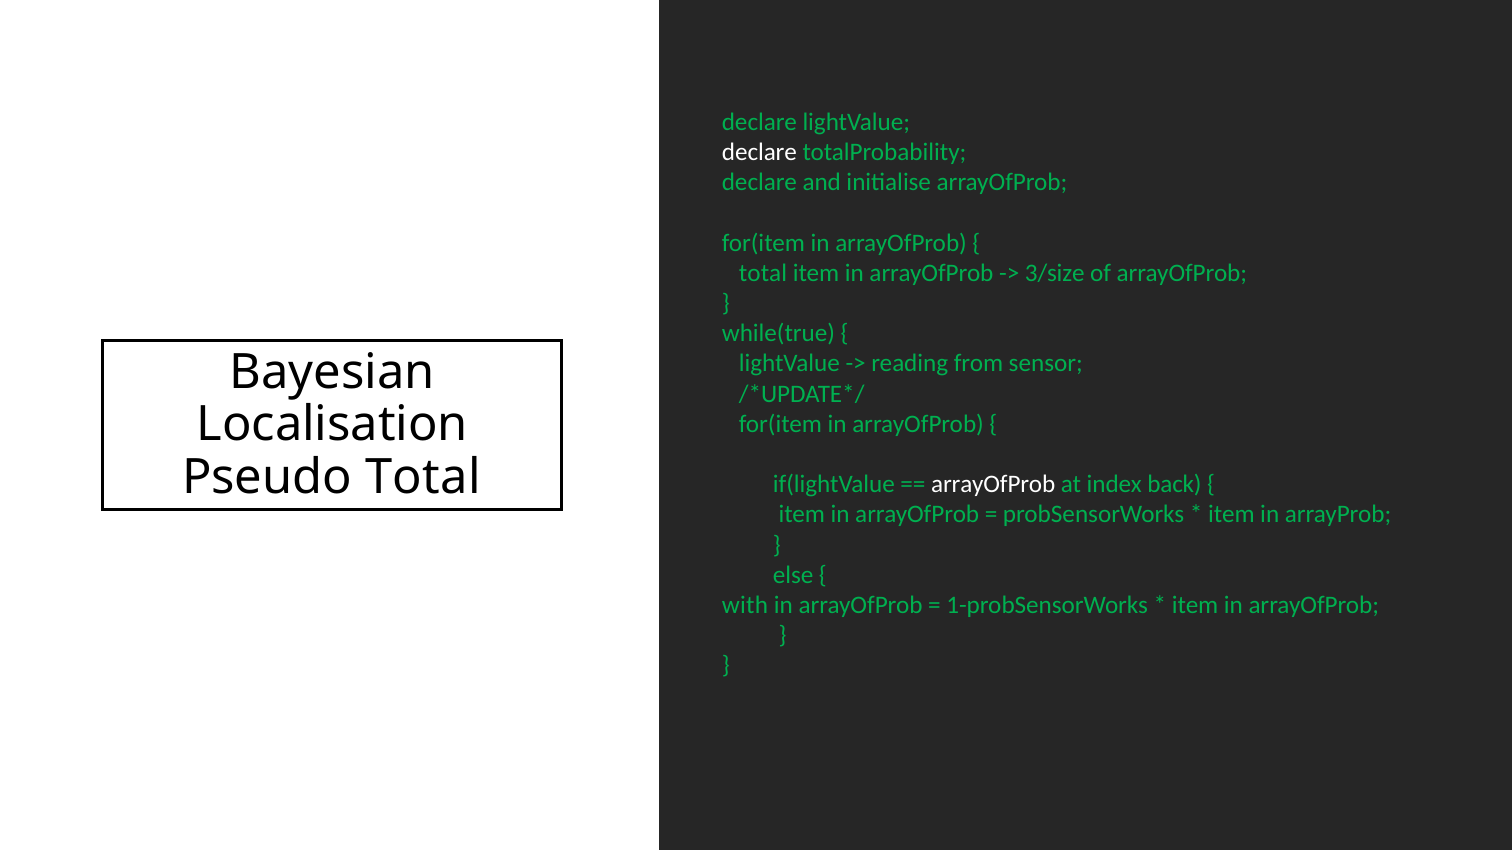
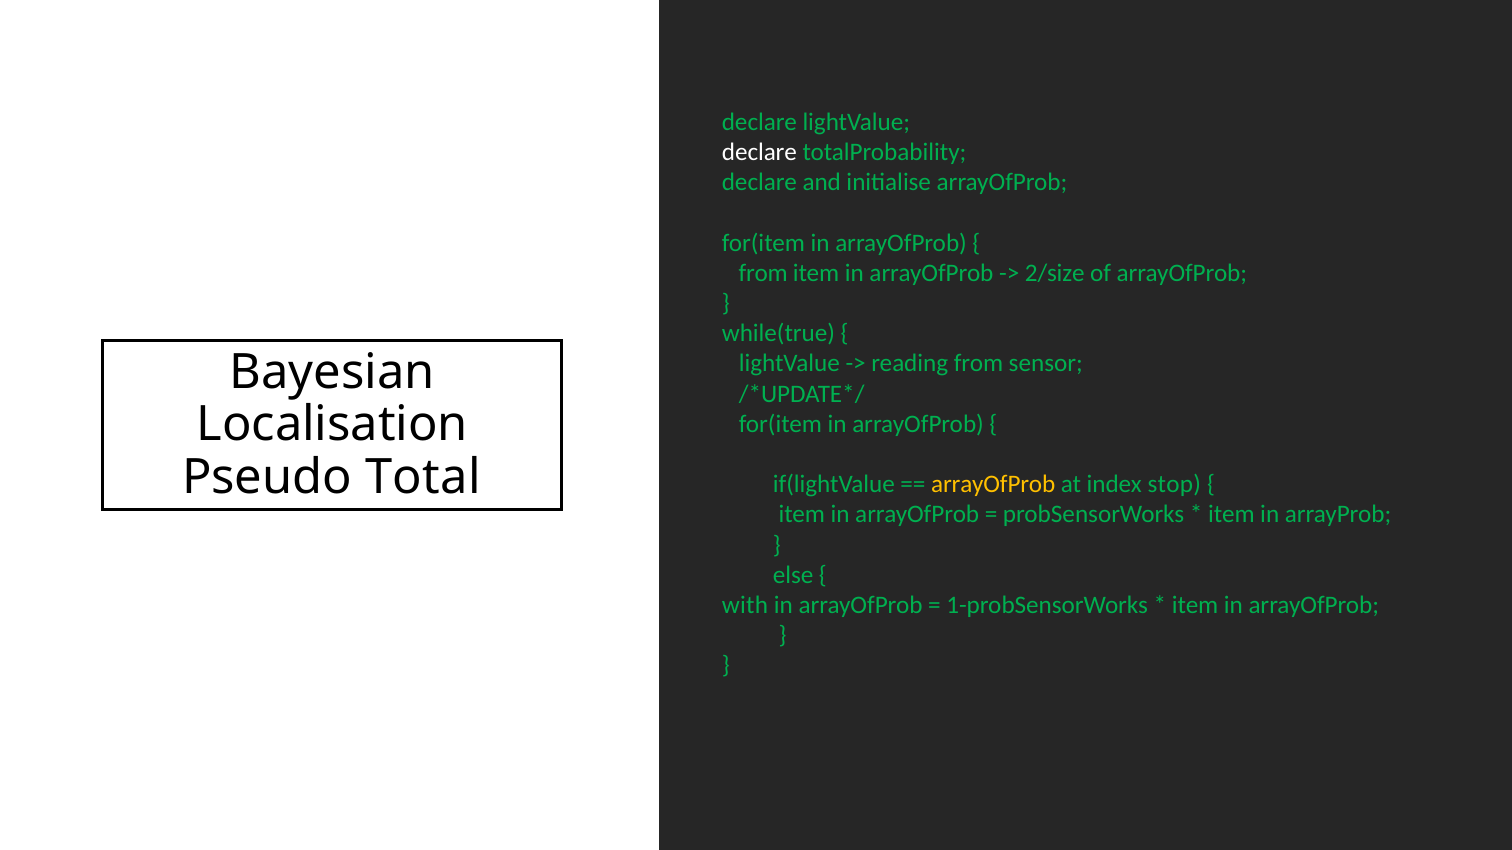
total: total -> from (763, 273)
3/size: 3/size -> 2/size (1055, 273)
arrayOfProb colour: white -> yellow (993, 485)
back: back -> stop (1174, 485)
